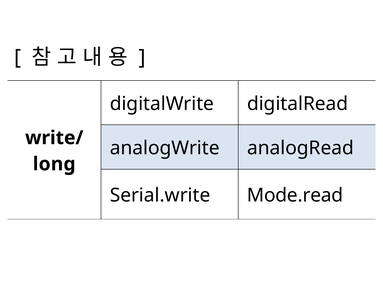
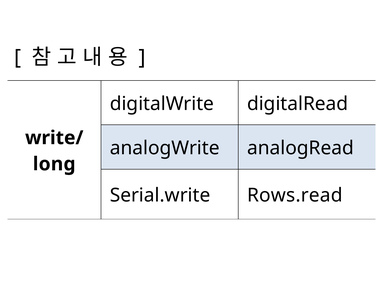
Mode.read: Mode.read -> Rows.read (295, 195)
